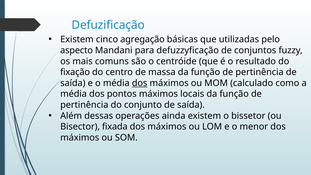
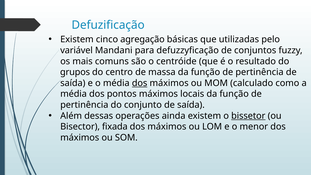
aspecto: aspecto -> variável (77, 50)
fixação: fixação -> grupos (75, 72)
bissetor underline: none -> present (248, 116)
